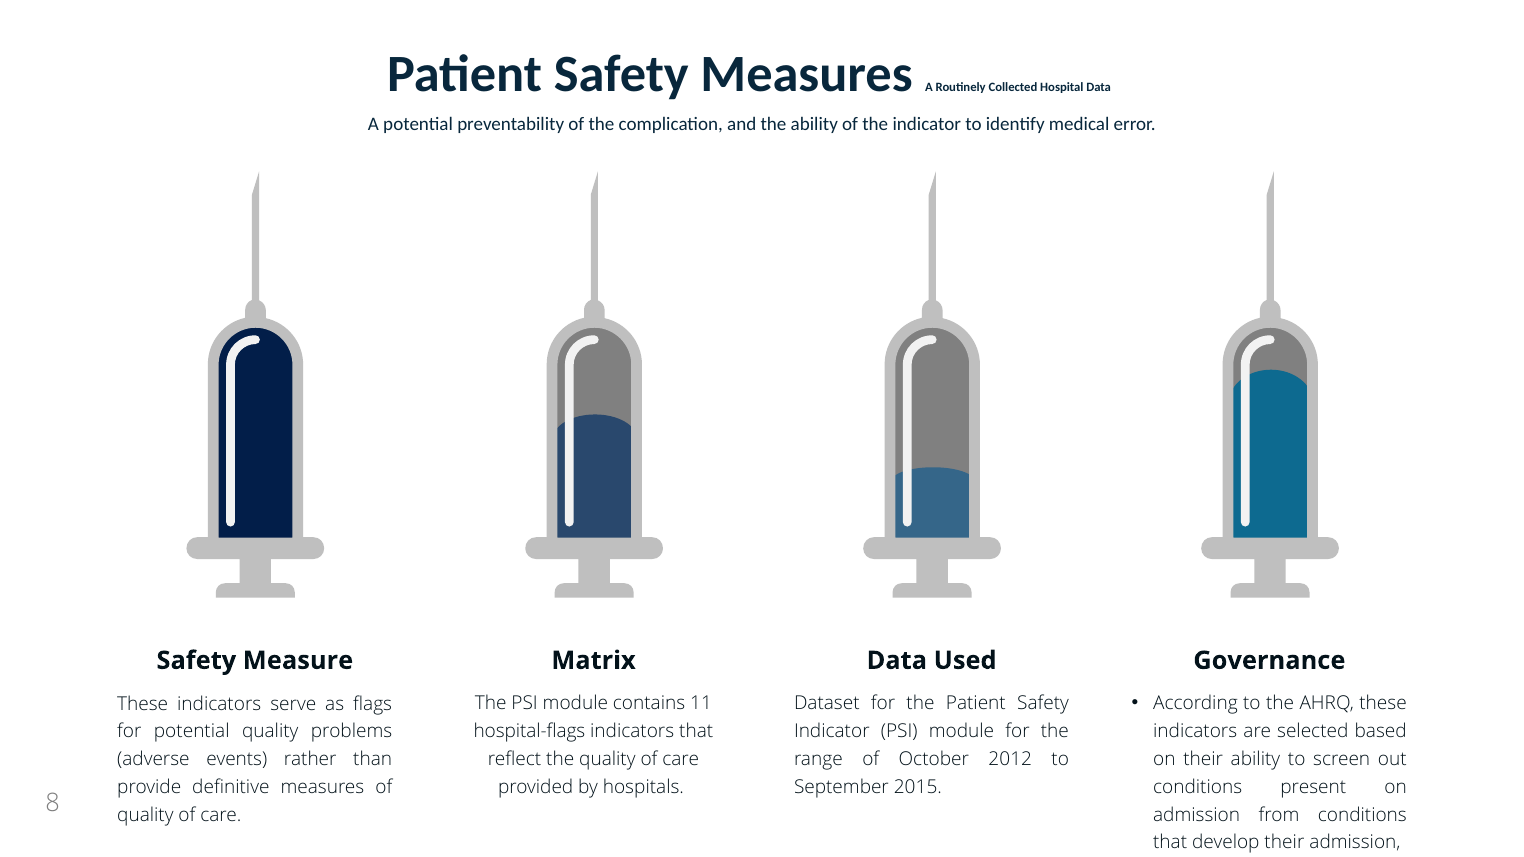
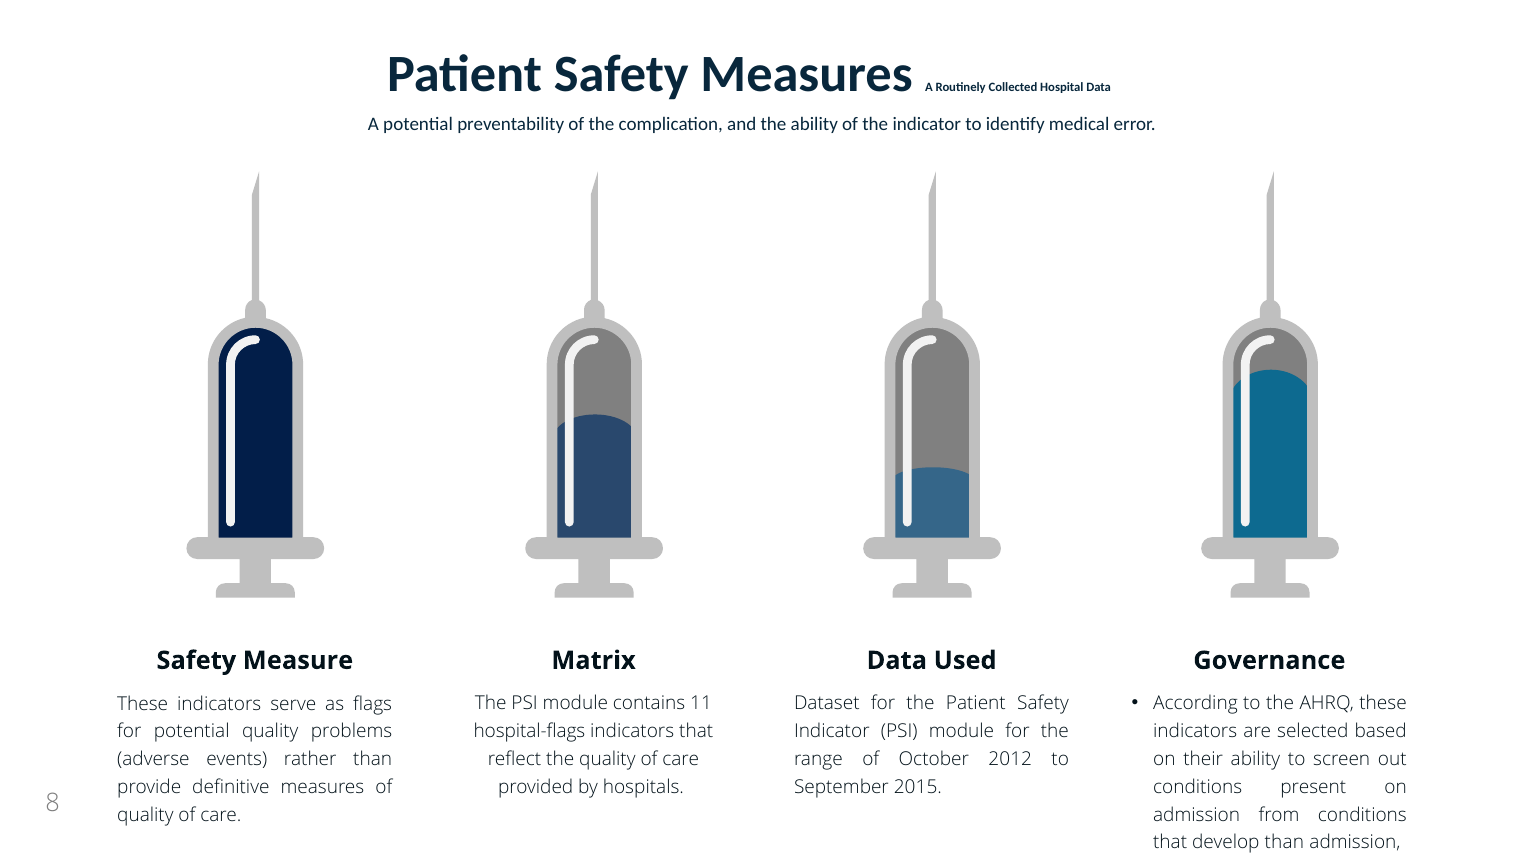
develop their: their -> than (1284, 843)
